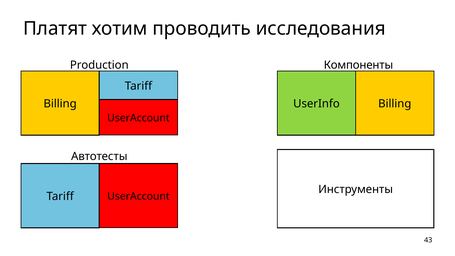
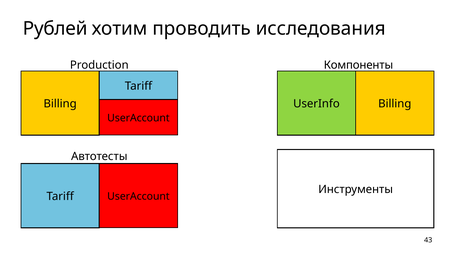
Платят: Платят -> Рублей (55, 29)
